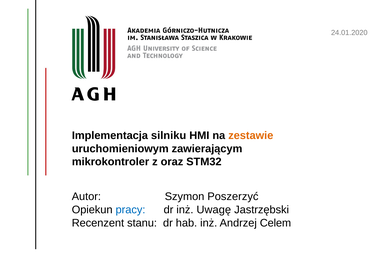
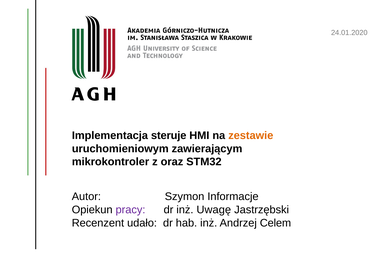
silniku: silniku -> steruje (169, 135)
Poszerzyć: Poszerzyć -> Informacje (233, 196)
pracy colour: blue -> purple (130, 210)
stanu: stanu -> udało (142, 223)
